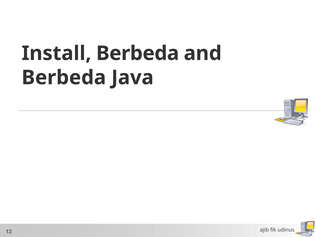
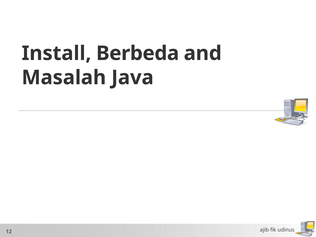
Berbeda: Berbeda -> Masalah (64, 78)
